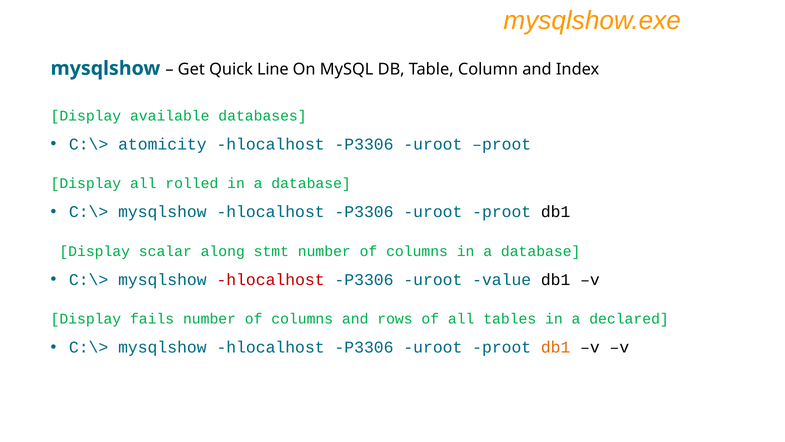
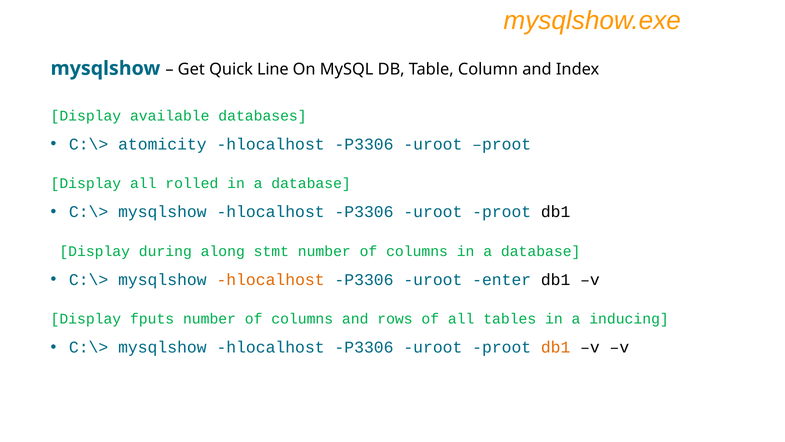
scalar: scalar -> during (165, 251)
hlocalhost colour: red -> orange (271, 280)
value: value -> enter (502, 280)
fails: fails -> fputs (152, 319)
declared: declared -> inducing (629, 319)
